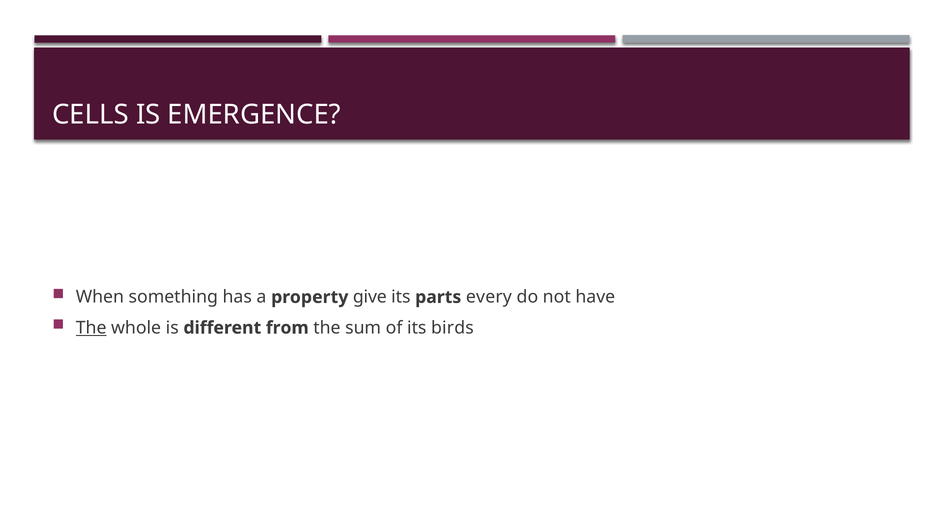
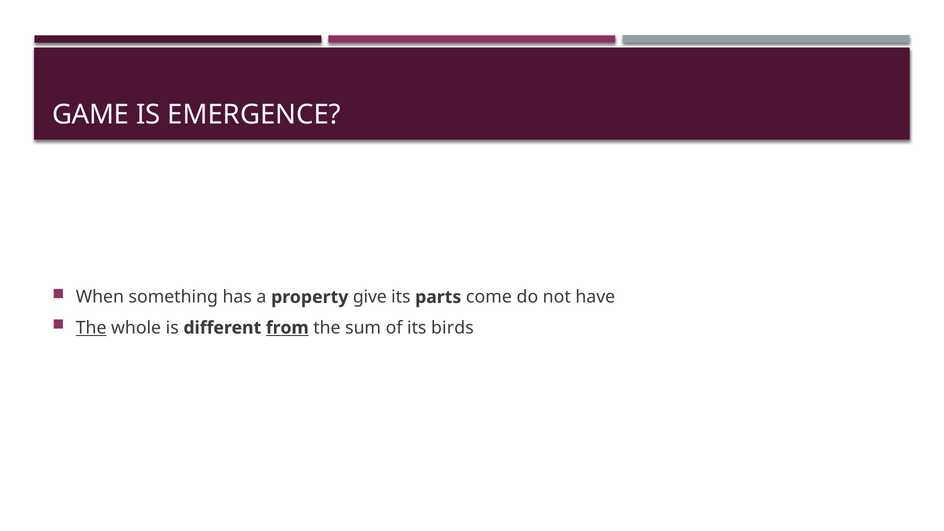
CELLS: CELLS -> GAME (91, 115)
every: every -> come (489, 297)
from underline: none -> present (287, 328)
